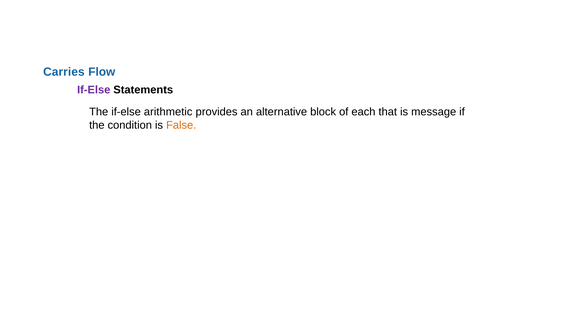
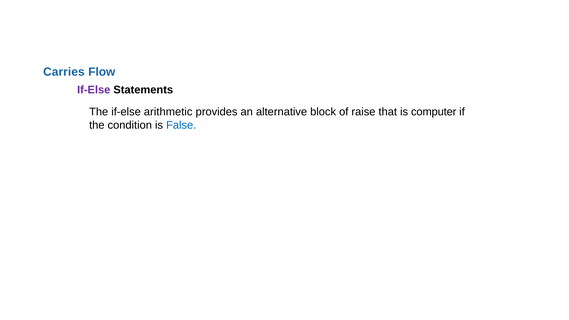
each: each -> raise (363, 112)
message: message -> computer (434, 112)
False colour: orange -> blue (181, 125)
